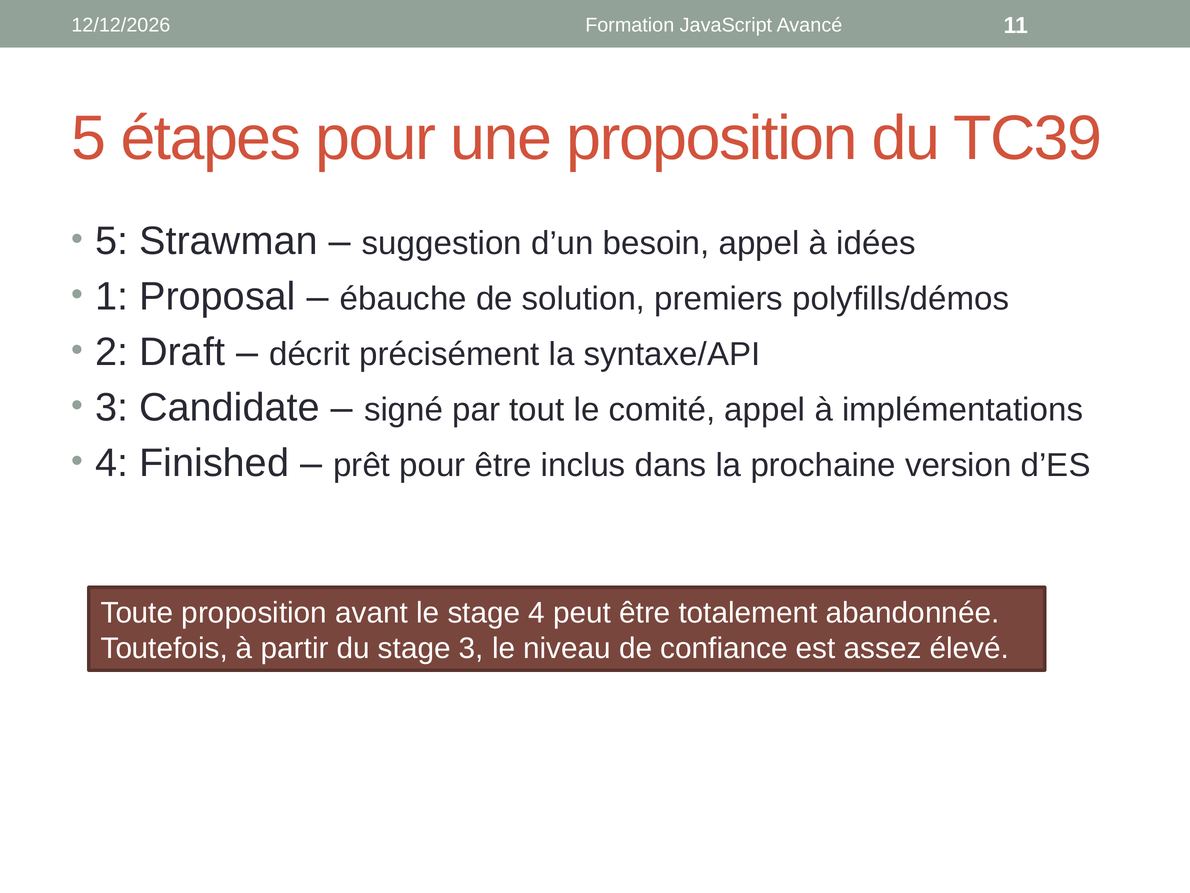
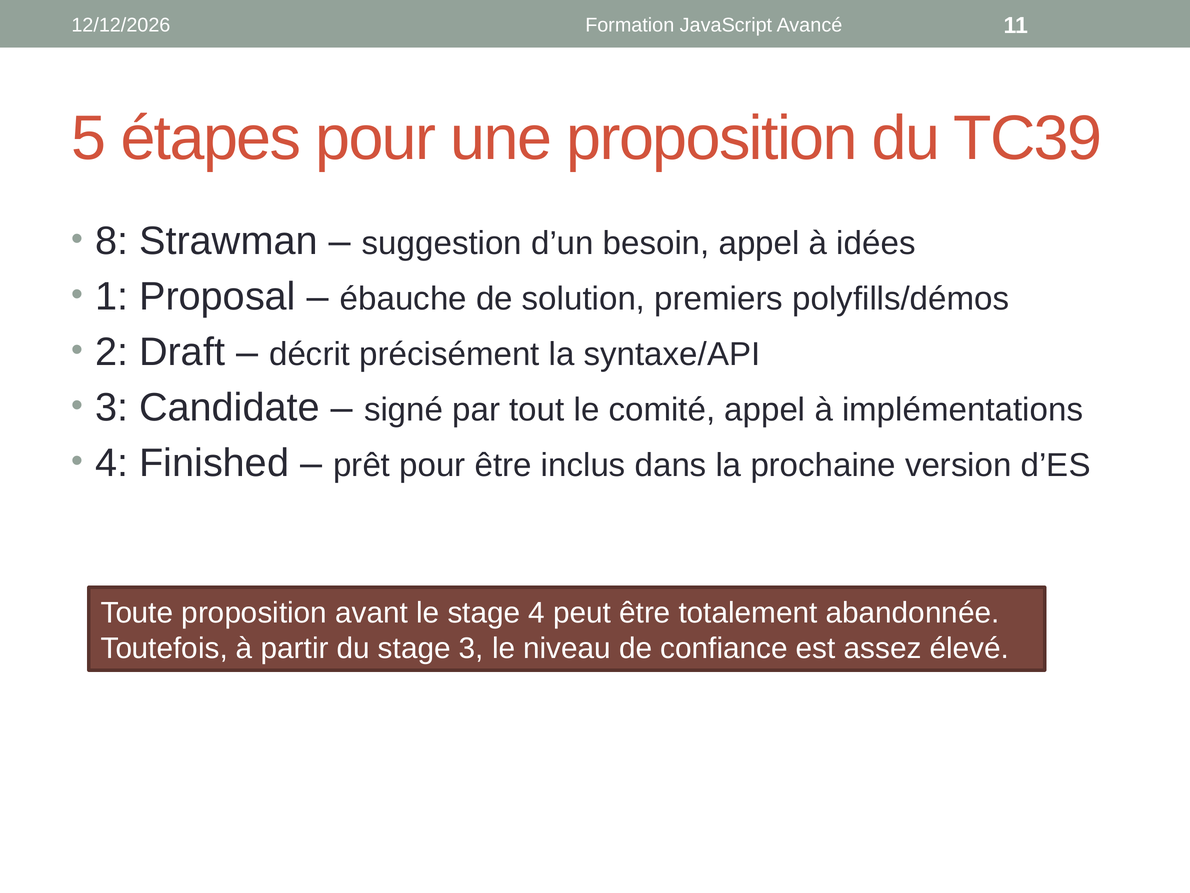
5: 5 -> 8 (112, 241)
